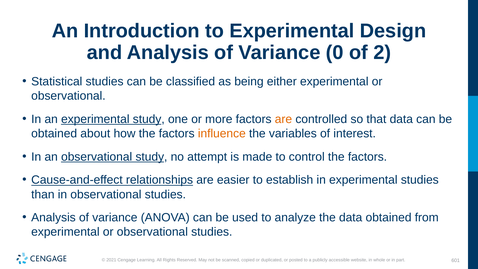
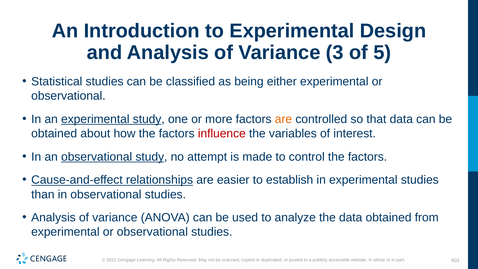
0: 0 -> 3 (335, 52)
2: 2 -> 5 (382, 52)
influence colour: orange -> red (222, 133)
